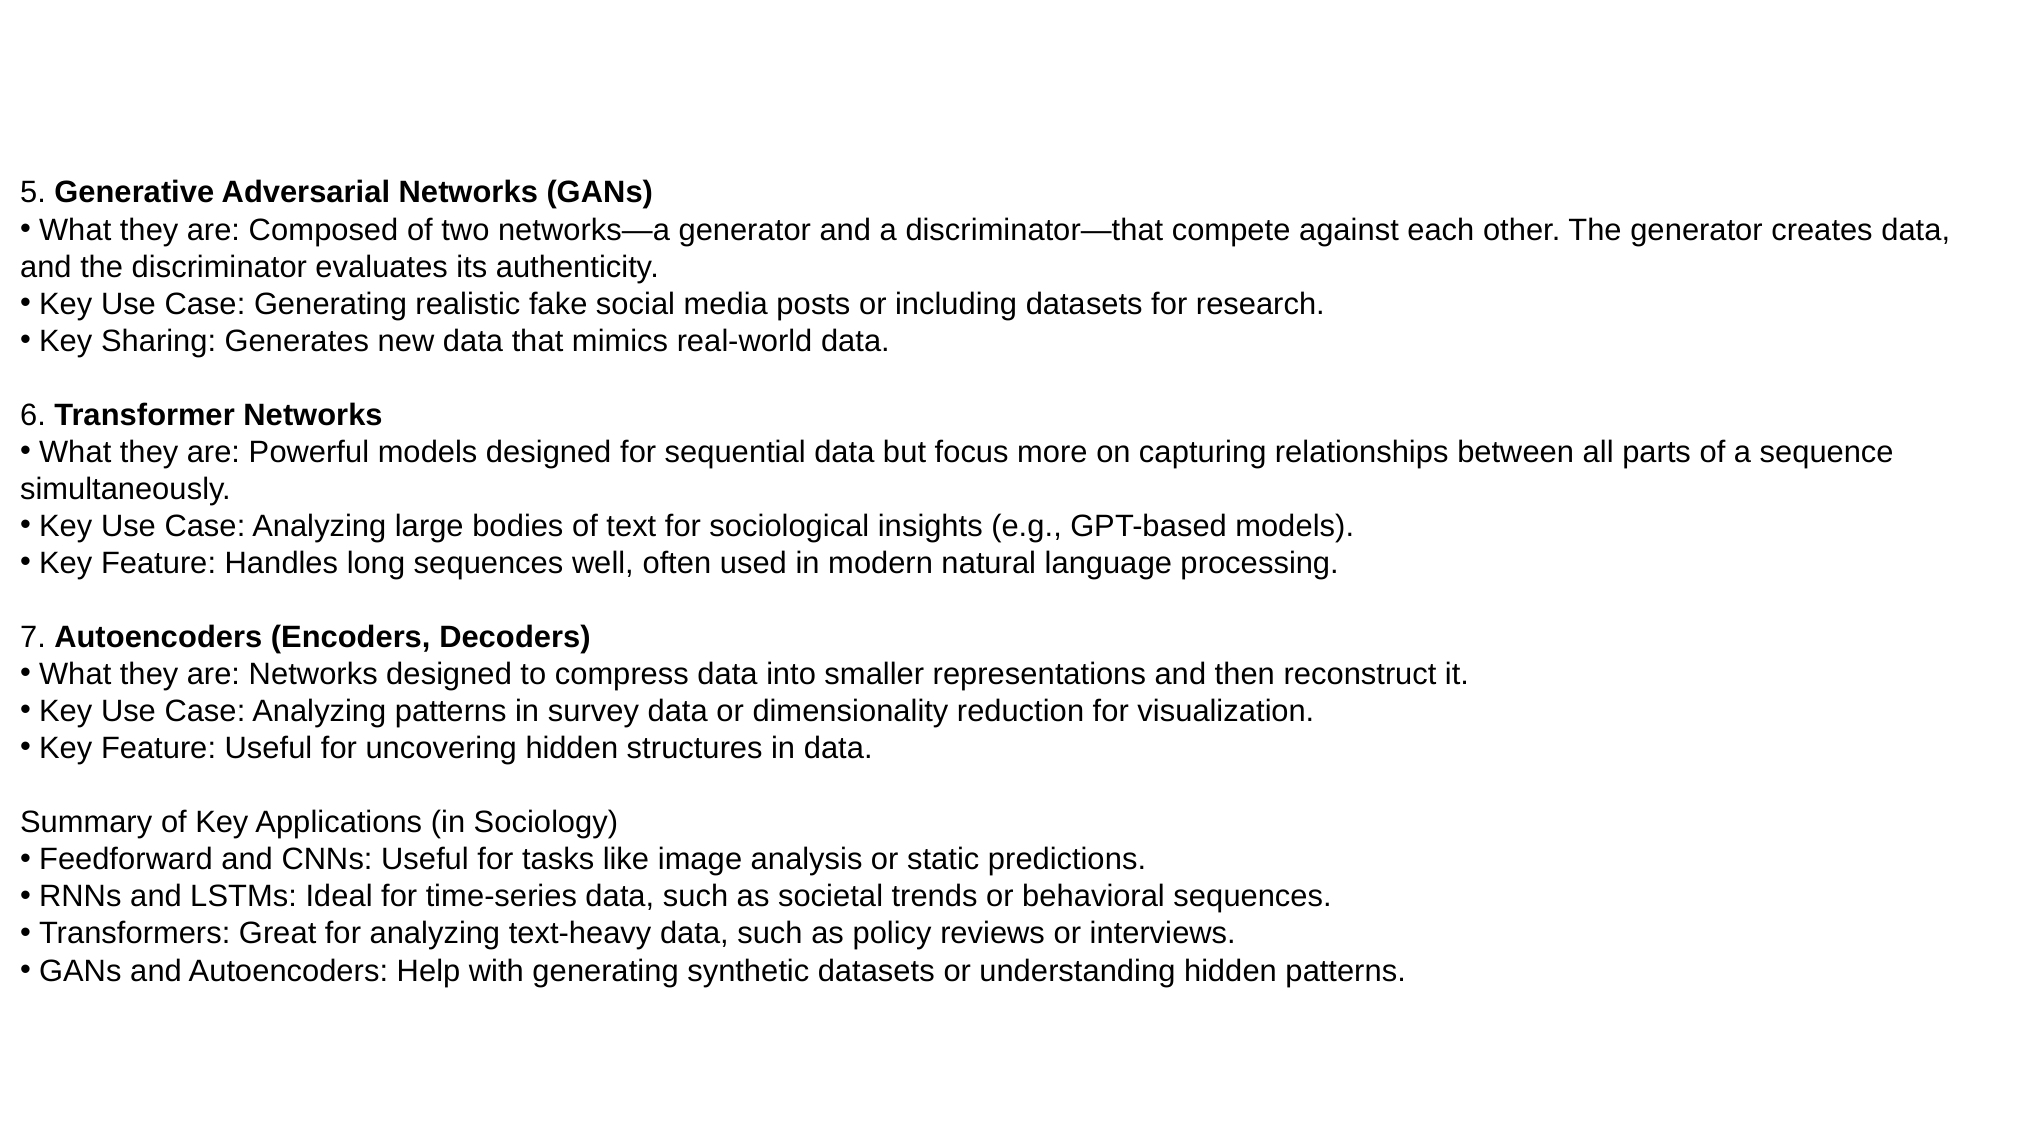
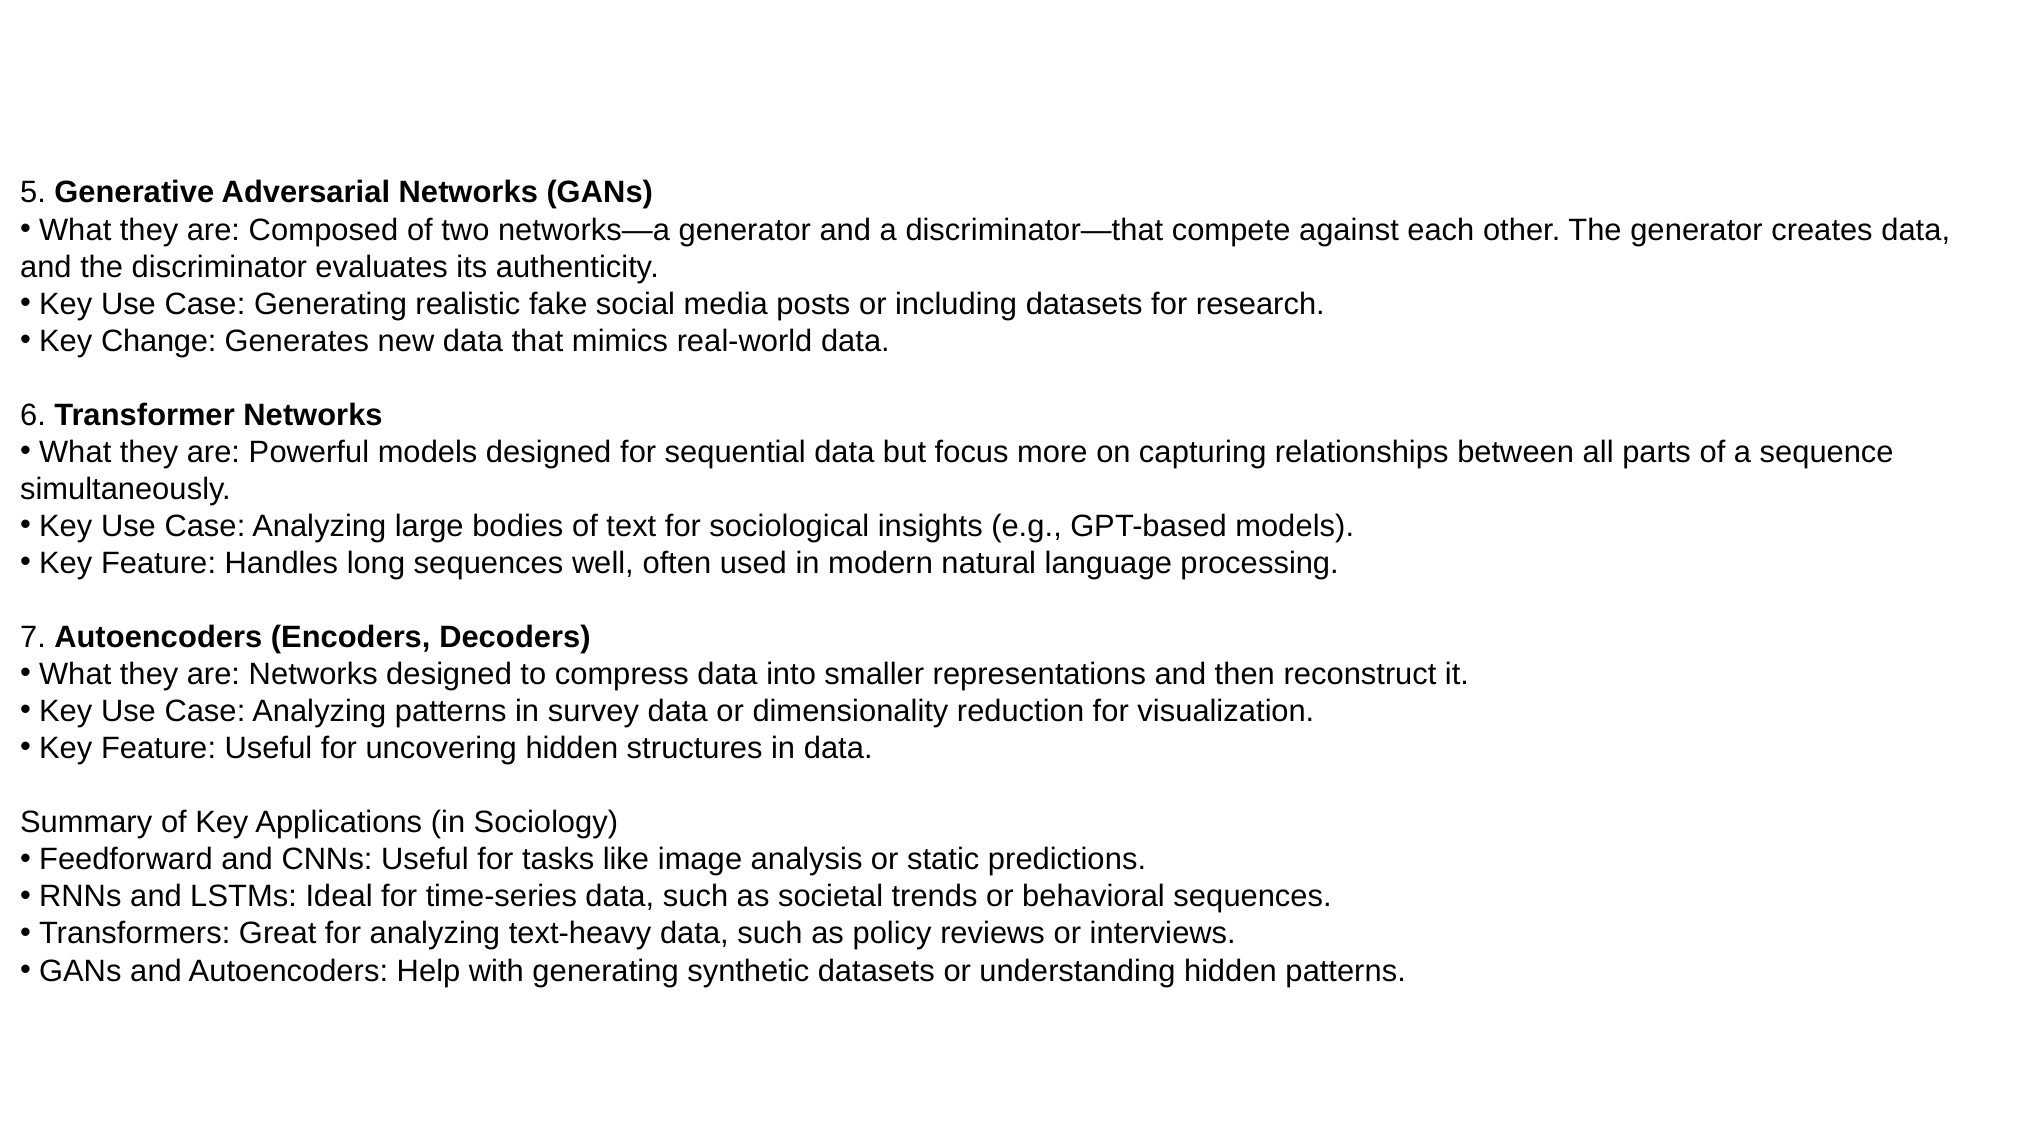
Sharing: Sharing -> Change (159, 341)
